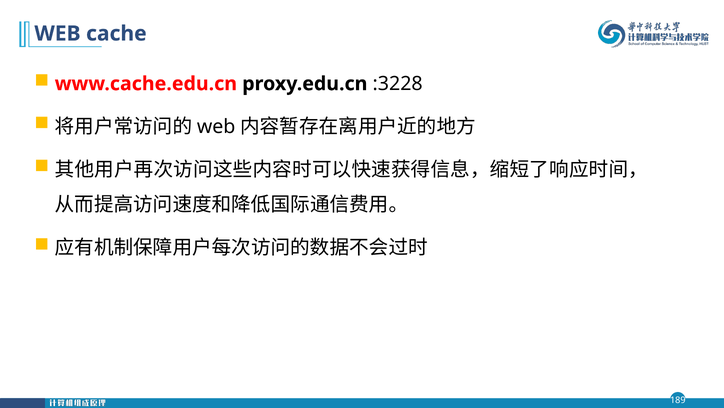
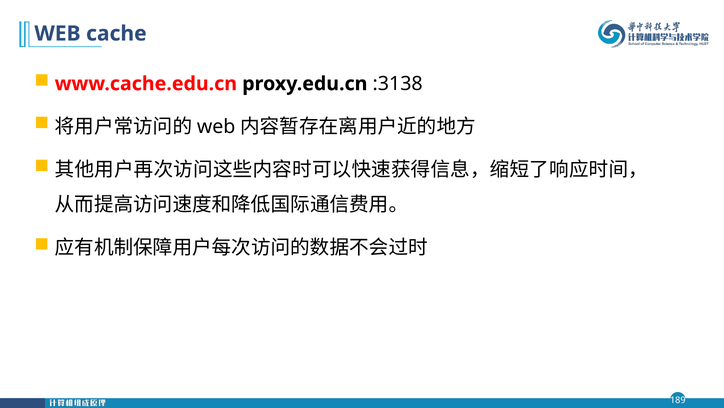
:3228: :3228 -> :3138 (398, 84)
